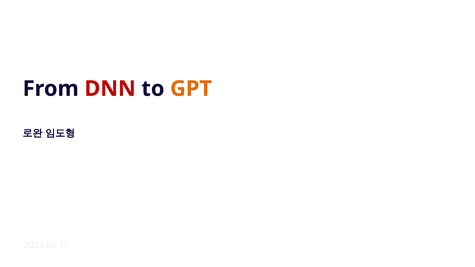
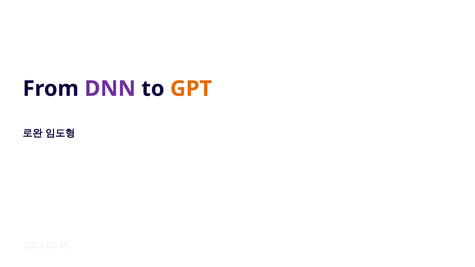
DNN colour: red -> purple (110, 89)
